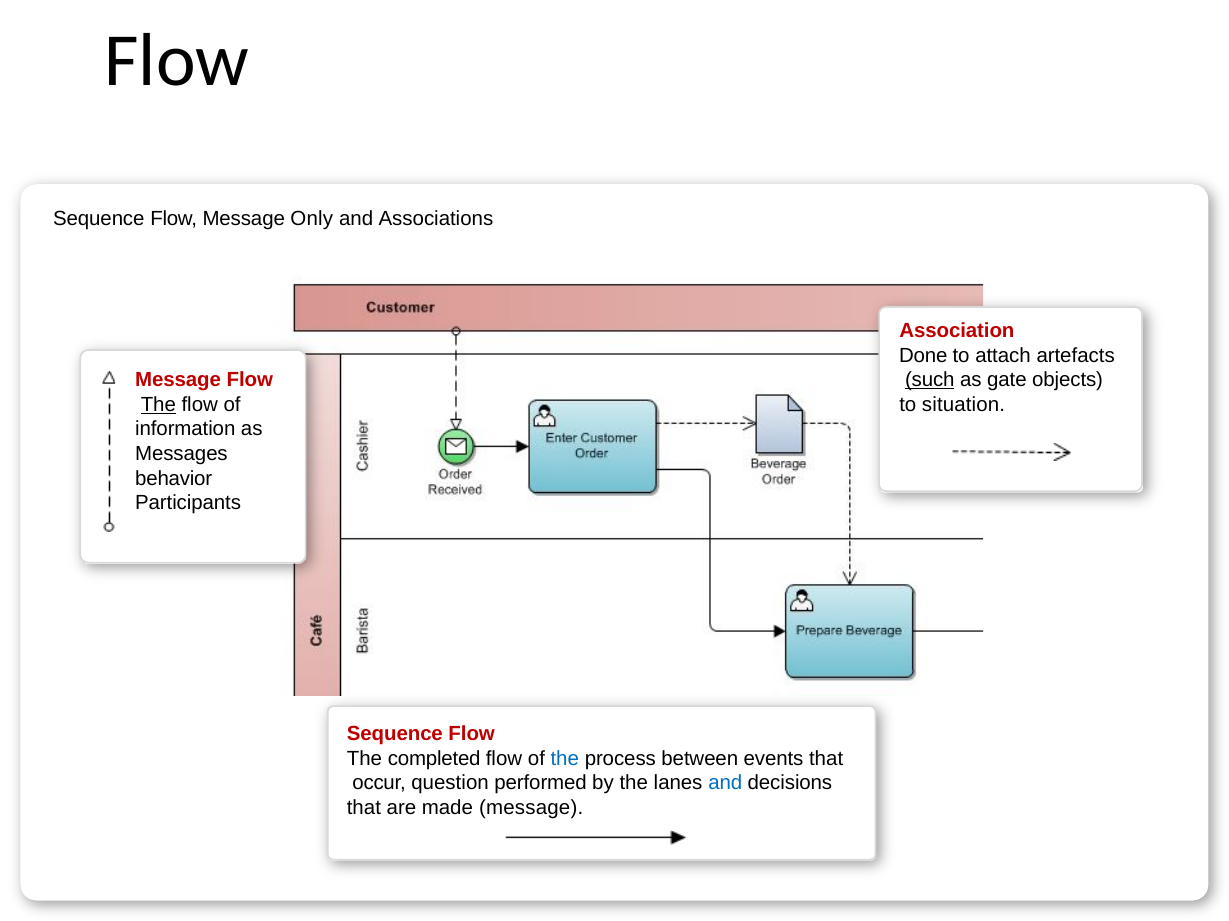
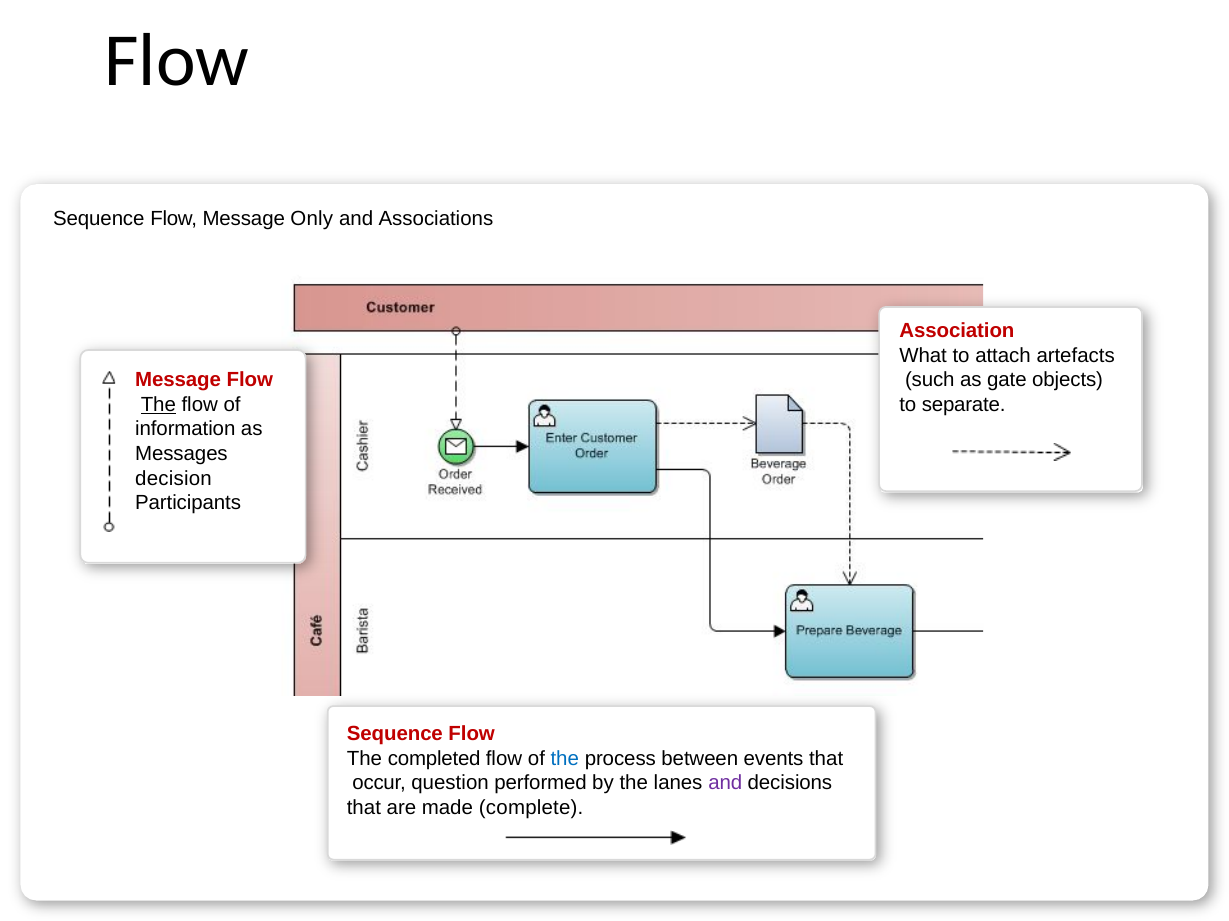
Done: Done -> What (923, 356)
such underline: present -> none (930, 380)
situation: situation -> separate (964, 405)
behavior: behavior -> decision (173, 479)
and colour: blue -> purple (725, 784)
made message: message -> complete (531, 808)
